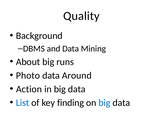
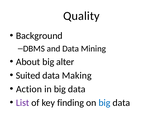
runs: runs -> alter (65, 62)
Photo: Photo -> Suited (28, 76)
Around: Around -> Making (77, 76)
List colour: blue -> purple (23, 103)
